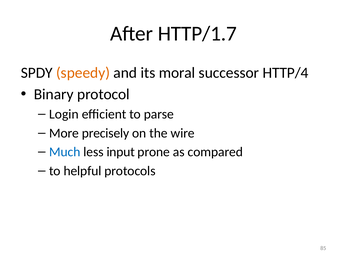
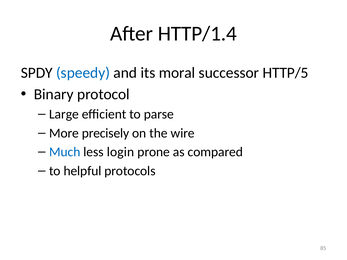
HTTP/1.7: HTTP/1.7 -> HTTP/1.4 (197, 34)
speedy colour: orange -> blue (83, 73)
HTTP/4: HTTP/4 -> HTTP/5 (286, 73)
Login: Login -> Large (64, 114)
input: input -> login (121, 152)
